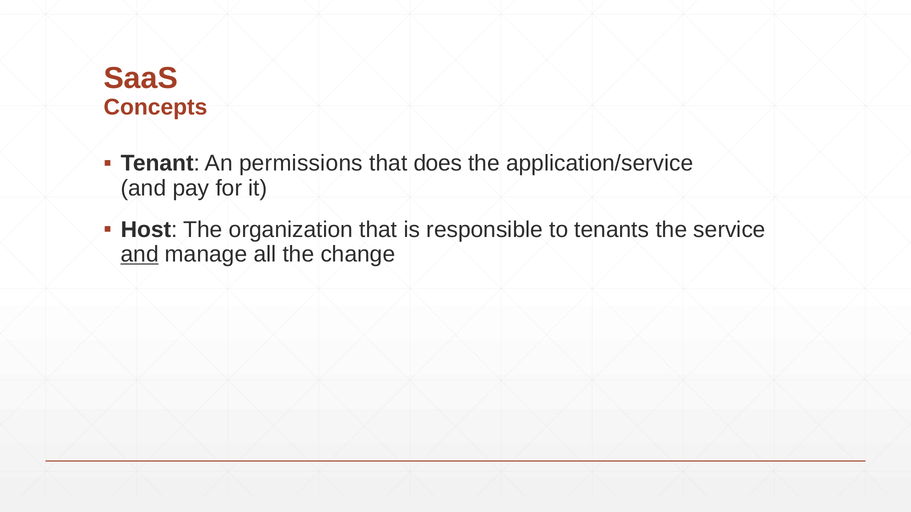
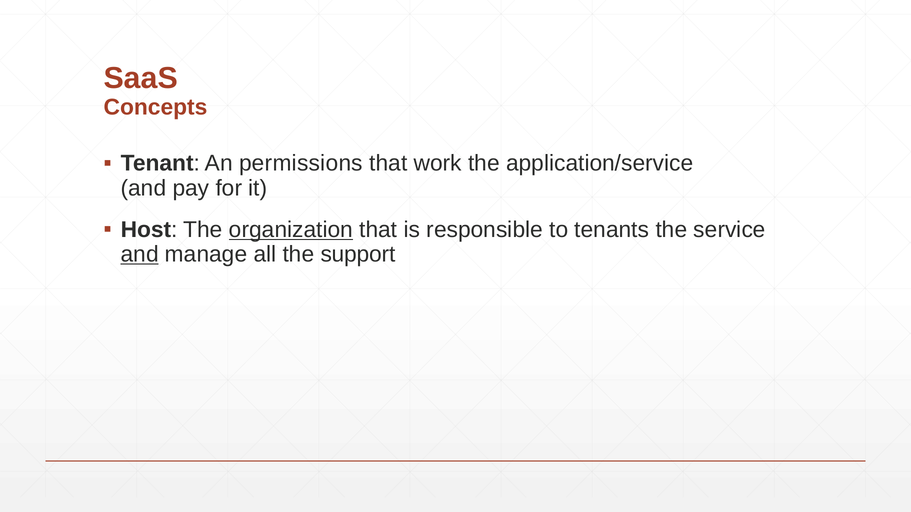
does: does -> work (438, 164)
organization underline: none -> present (291, 230)
change: change -> support (358, 254)
